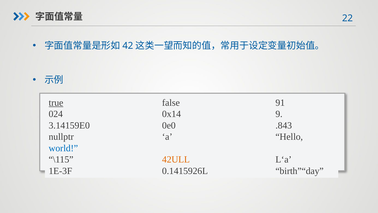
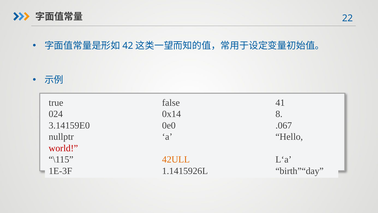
true underline: present -> none (56, 103)
91: 91 -> 41 (280, 103)
9: 9 -> 8 (279, 114)
.843: .843 -> .067 (284, 125)
world colour: blue -> red (63, 148)
0.1415926L: 0.1415926L -> 1.1415926L (185, 171)
